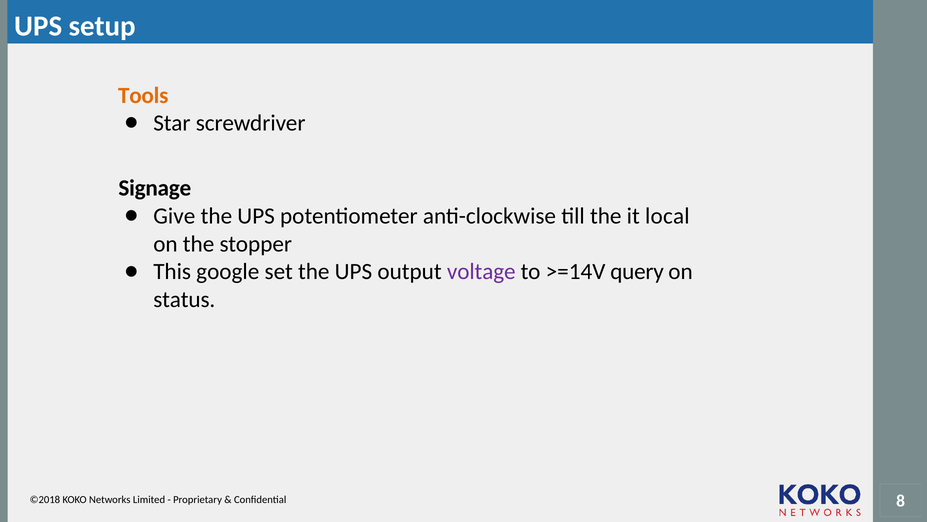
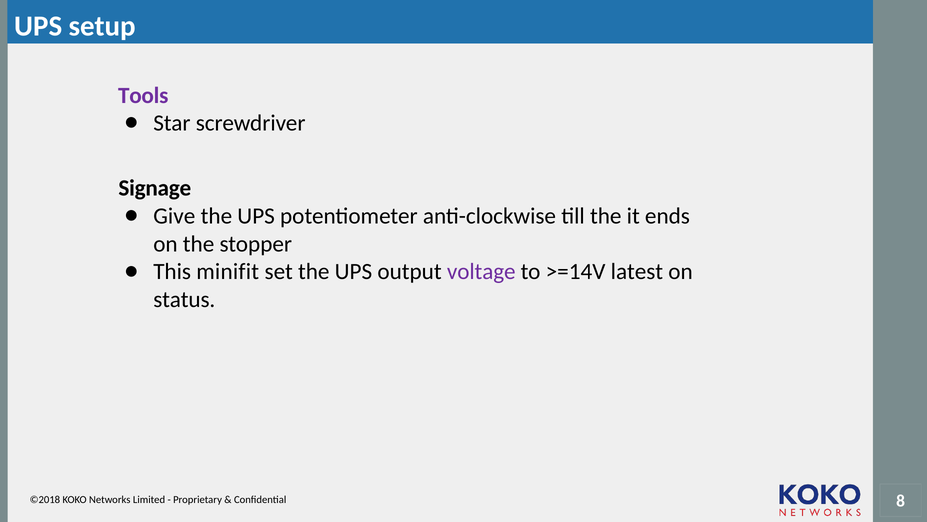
Tools colour: orange -> purple (143, 95)
local: local -> ends (667, 216)
google: google -> minifit (228, 271)
query: query -> latest (637, 271)
